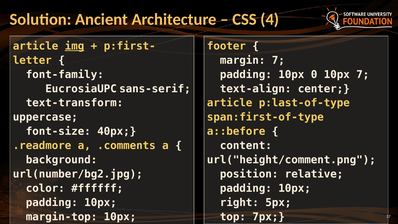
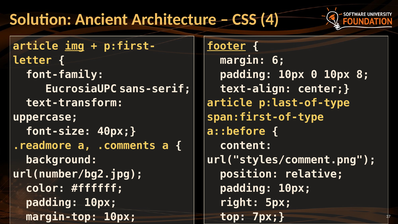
footer underline: none -> present (226, 46)
margin 7: 7 -> 6 (278, 60)
10px 7: 7 -> 8 (363, 74)
url("height/comment.png: url("height/comment.png -> url("styles/comment.png (291, 160)
